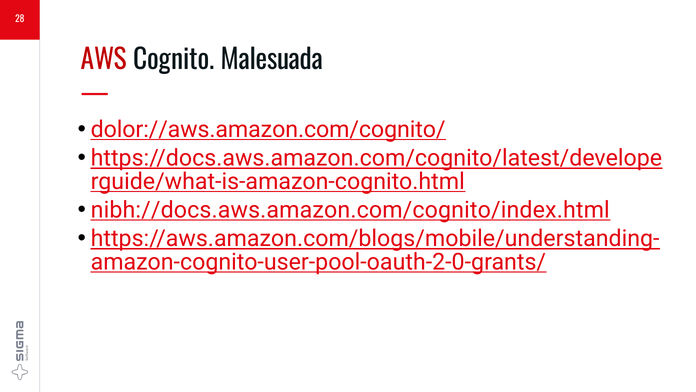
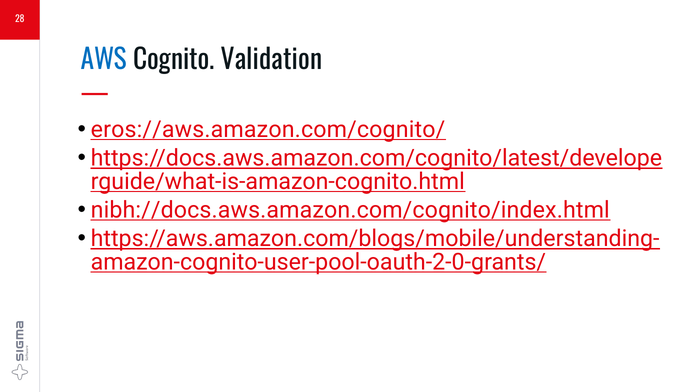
AWS colour: red -> blue (104, 60)
Malesuada: Malesuada -> Validation (272, 60)
dolor://aws.amazon.com/cognito/: dolor://aws.amazon.com/cognito/ -> eros://aws.amazon.com/cognito/ (268, 129)
